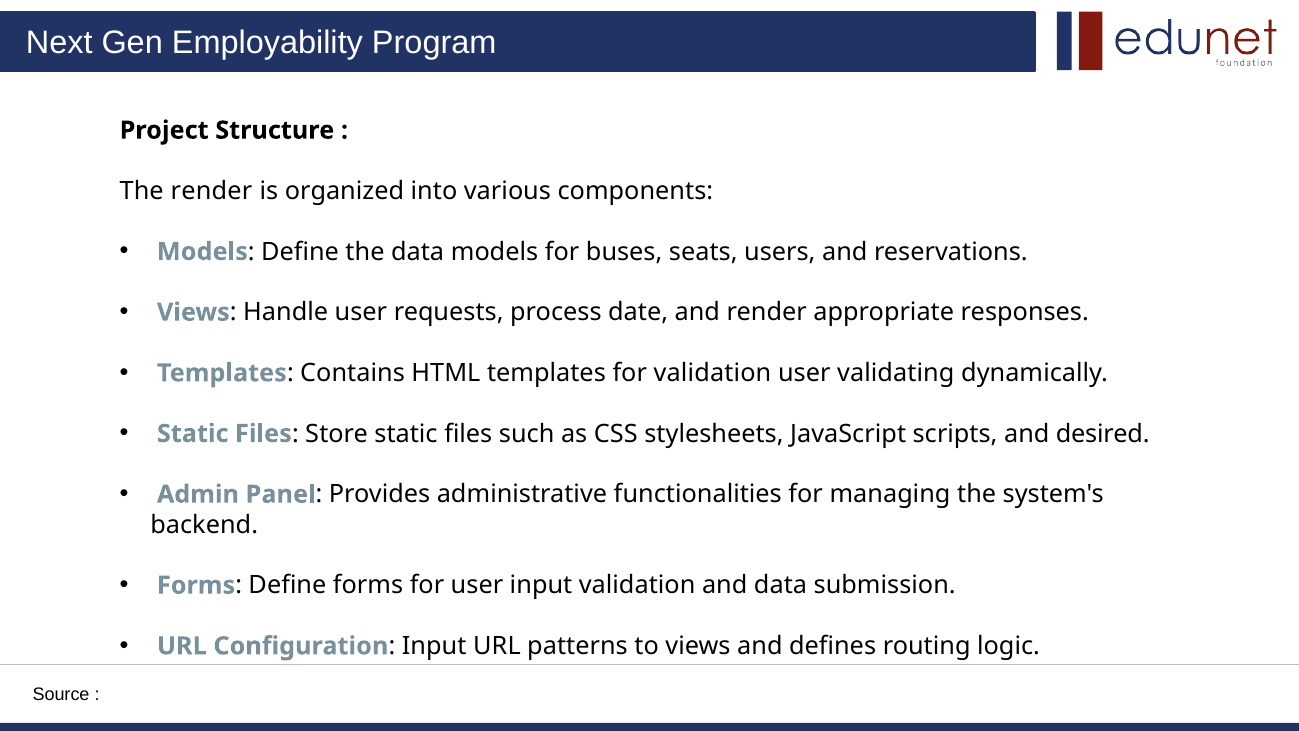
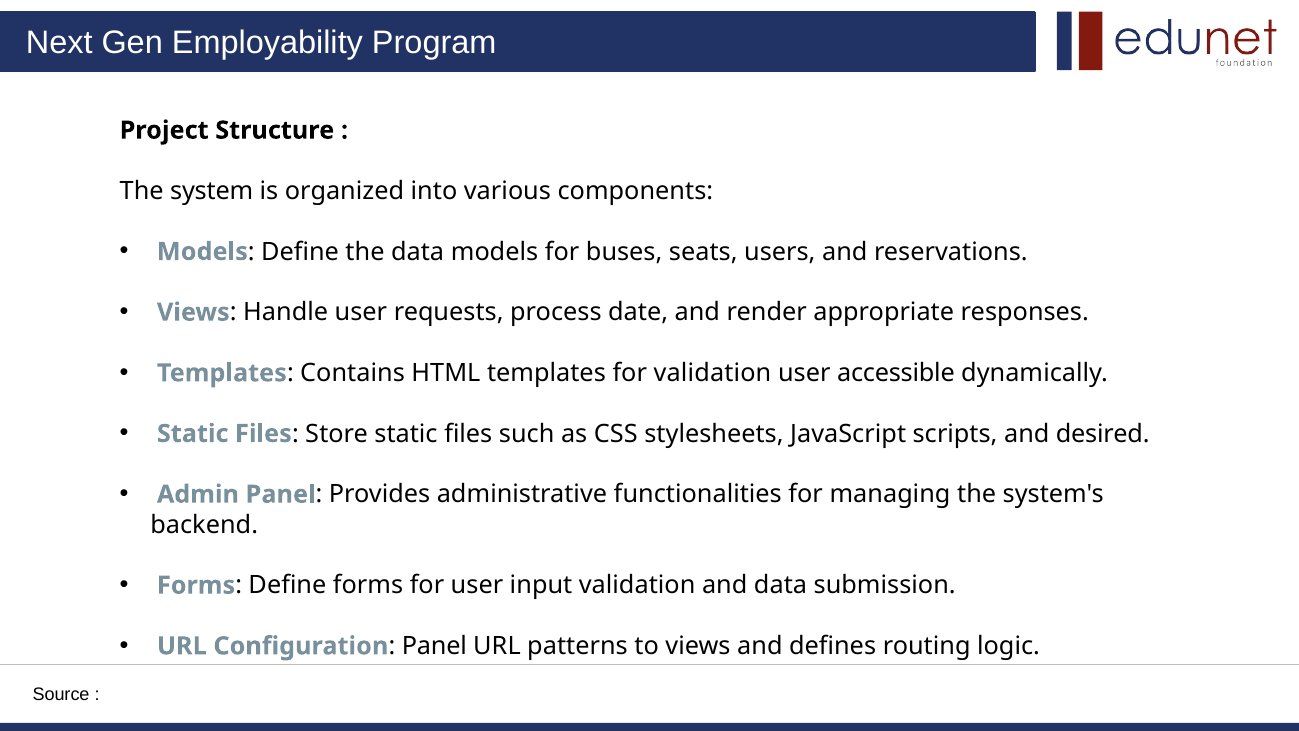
The render: render -> system (212, 191)
validating: validating -> accessible (896, 373)
Configuration Input: Input -> Panel (434, 646)
